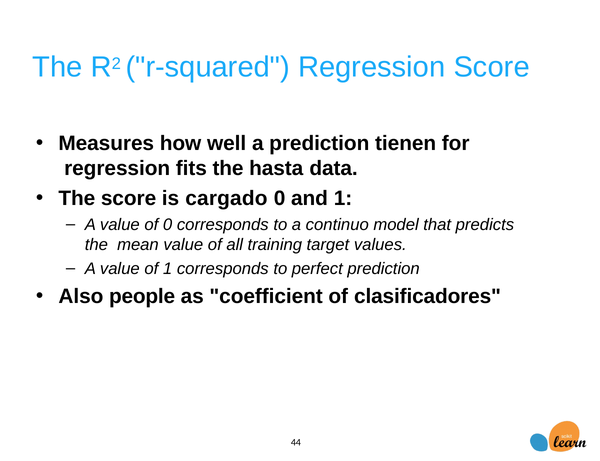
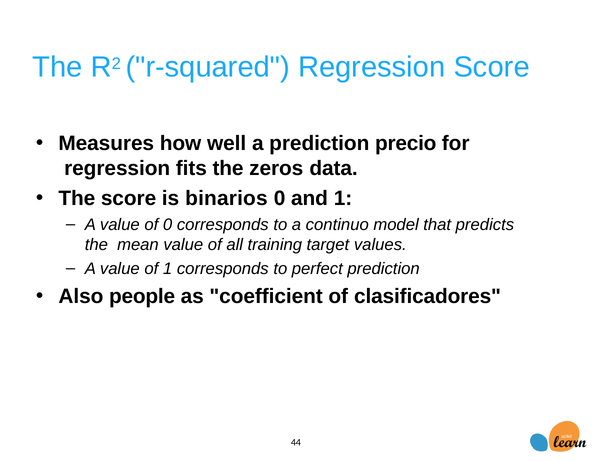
tienen: tienen -> precio (406, 143)
hasta: hasta -> zeros (276, 168)
cargado: cargado -> binarios (226, 198)
